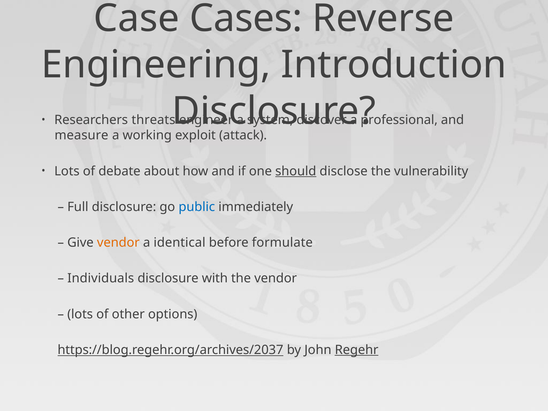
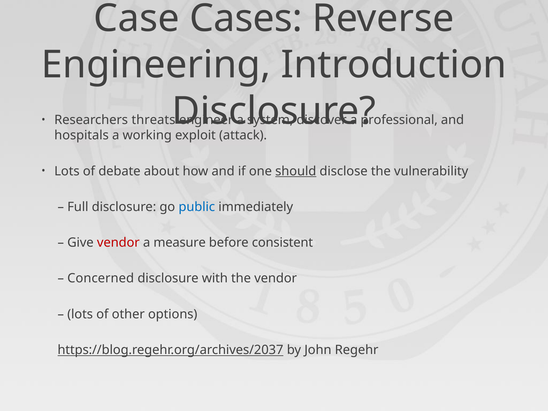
measure: measure -> hospitals (82, 135)
vendor colour: orange -> red (118, 243)
identical: identical -> measure (180, 243)
formulate: formulate -> consistent (282, 243)
Individuals: Individuals -> Concerned (101, 278)
Regehr underline: present -> none (357, 350)
